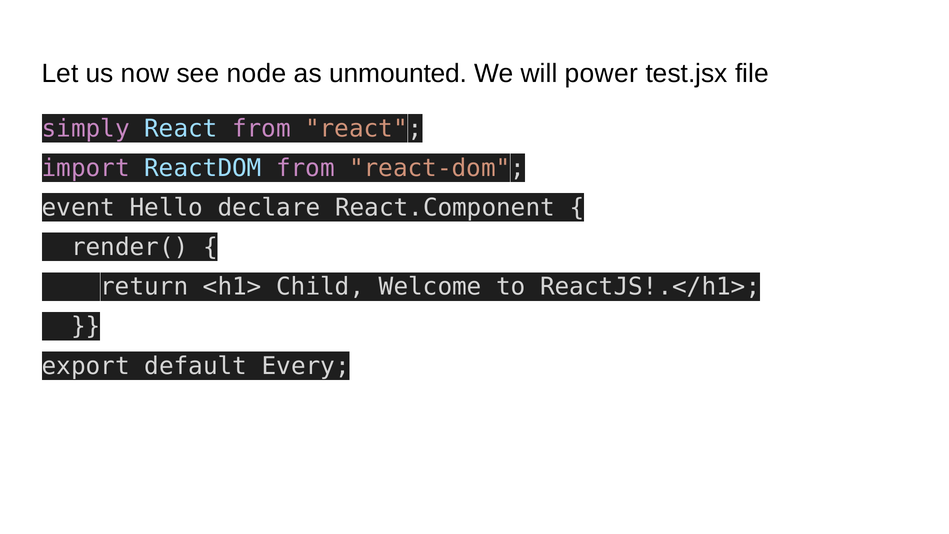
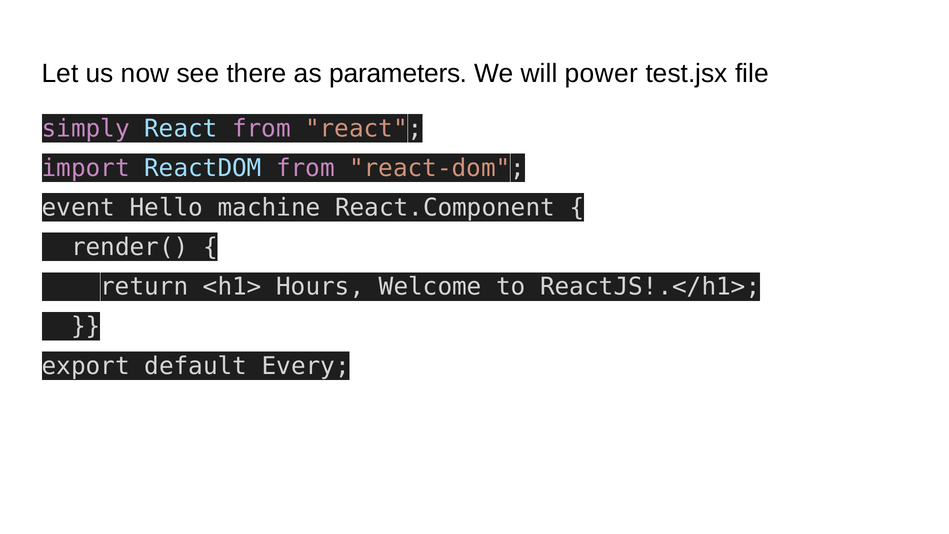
node: node -> there (257, 73)
unmounted: unmounted -> parameters (398, 73)
declare: declare -> machine (269, 208)
Child: Child -> Hours (320, 287)
